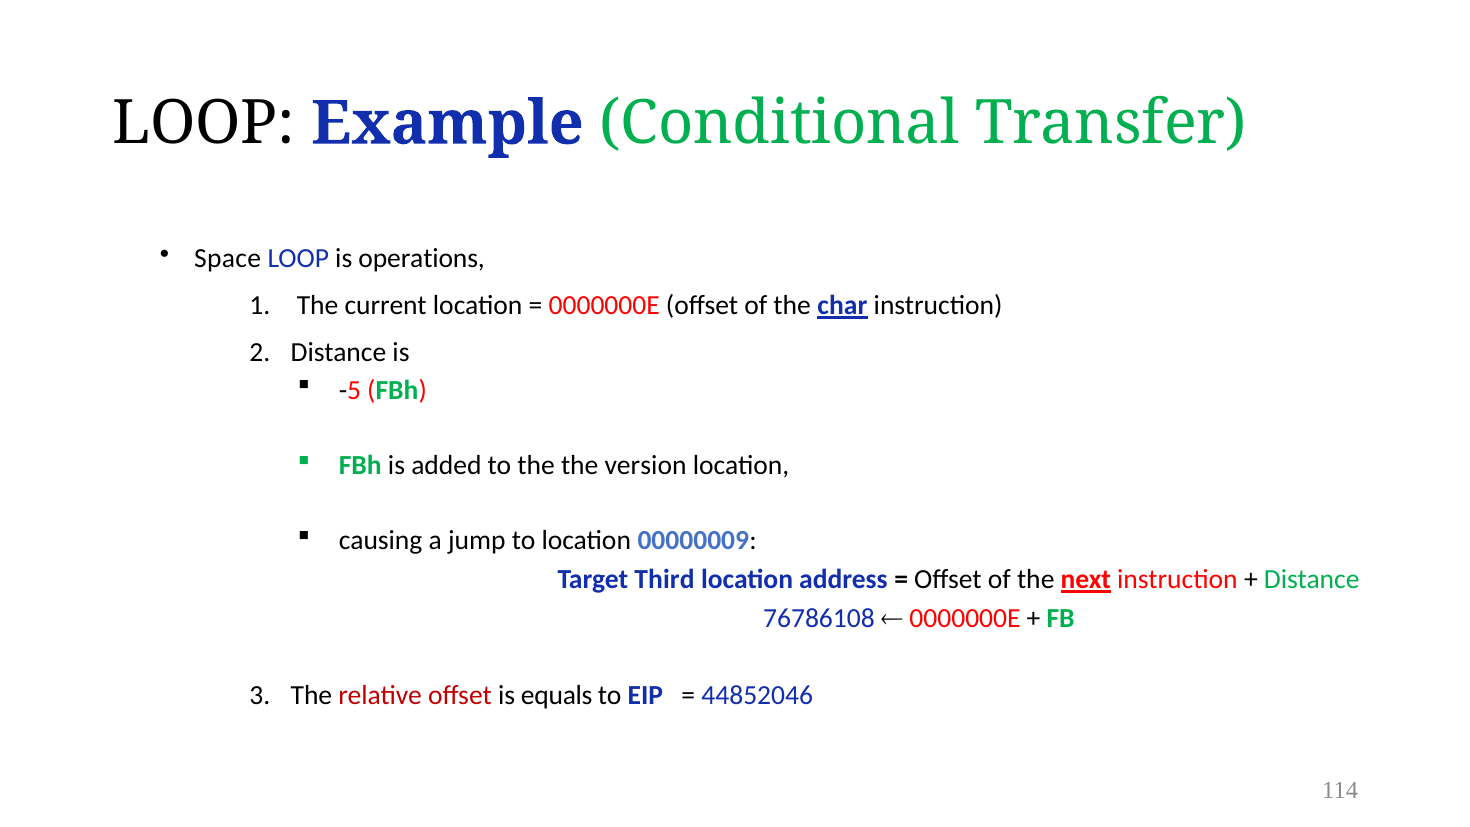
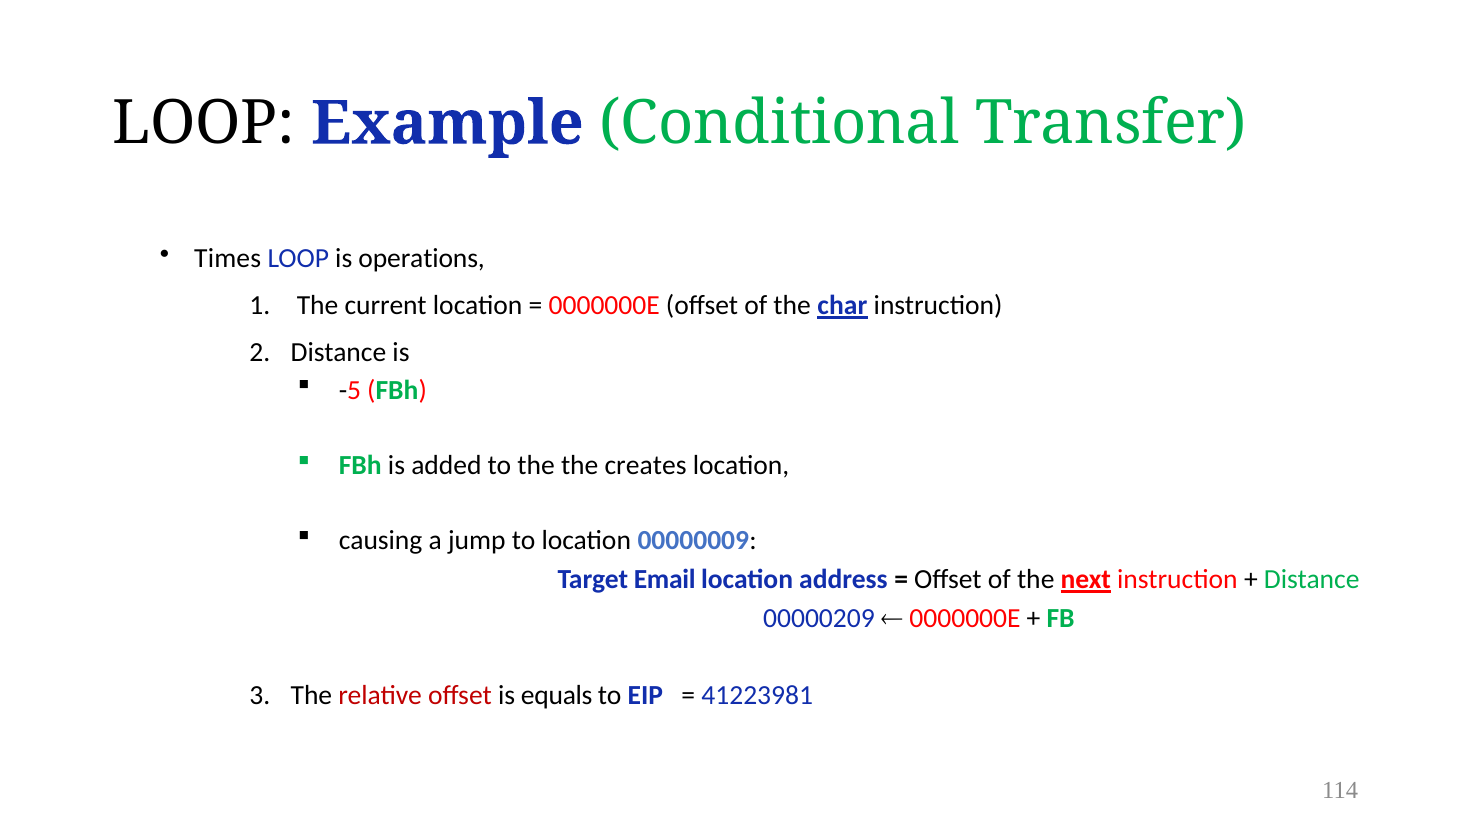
Space: Space -> Times (228, 259)
version: version -> creates (646, 465)
Third: Third -> Email (665, 579)
76786108: 76786108 -> 00000209 (819, 618)
44852046: 44852046 -> 41223981 (757, 695)
